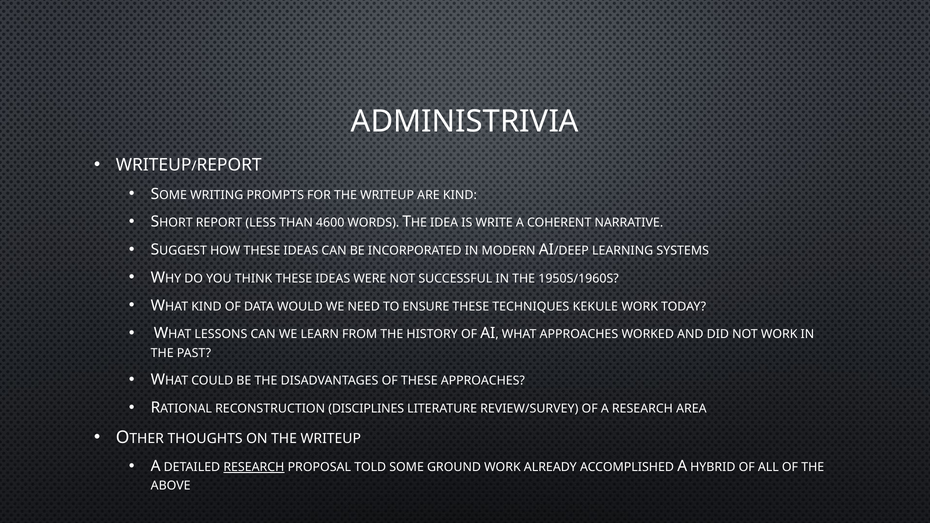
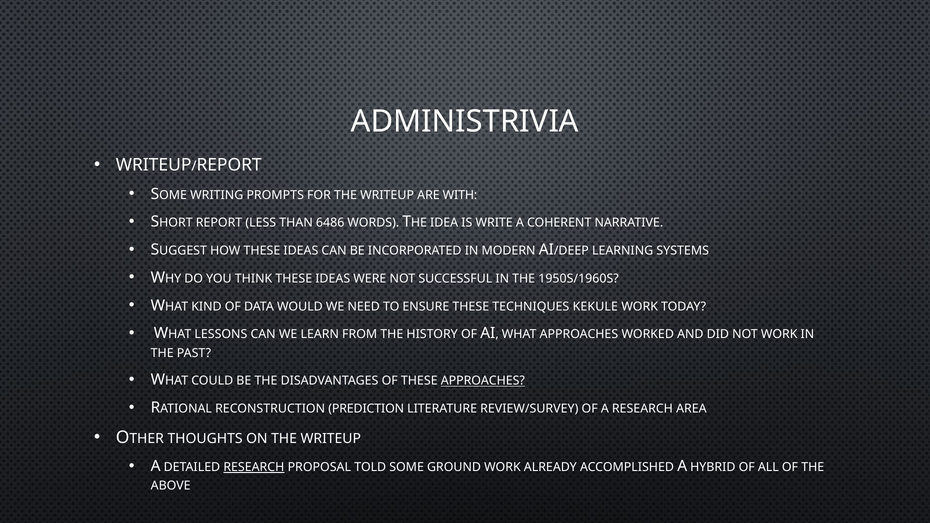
ARE KIND: KIND -> WITH (460, 195)
4600: 4600 -> 6486 (330, 223)
APPROACHES underline: none -> present (483, 381)
DISCIPLINES: DISCIPLINES -> PREDICTION (366, 409)
